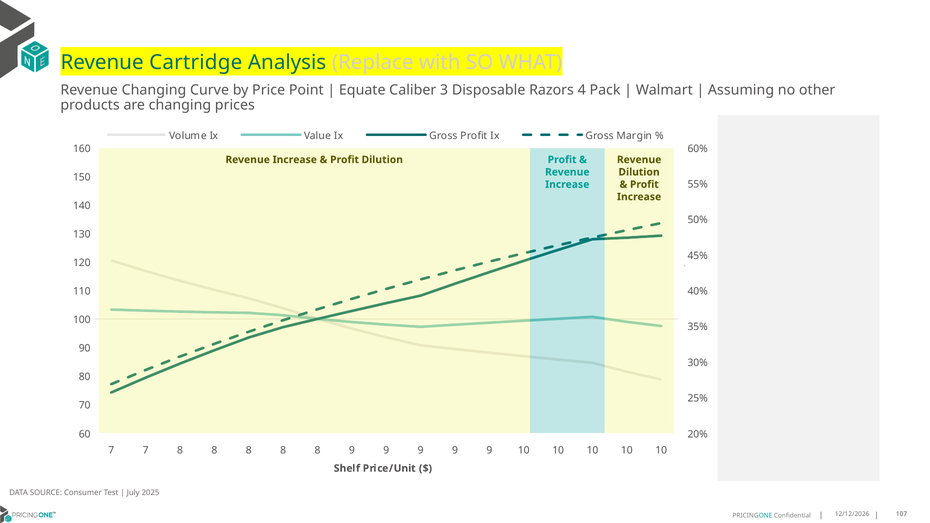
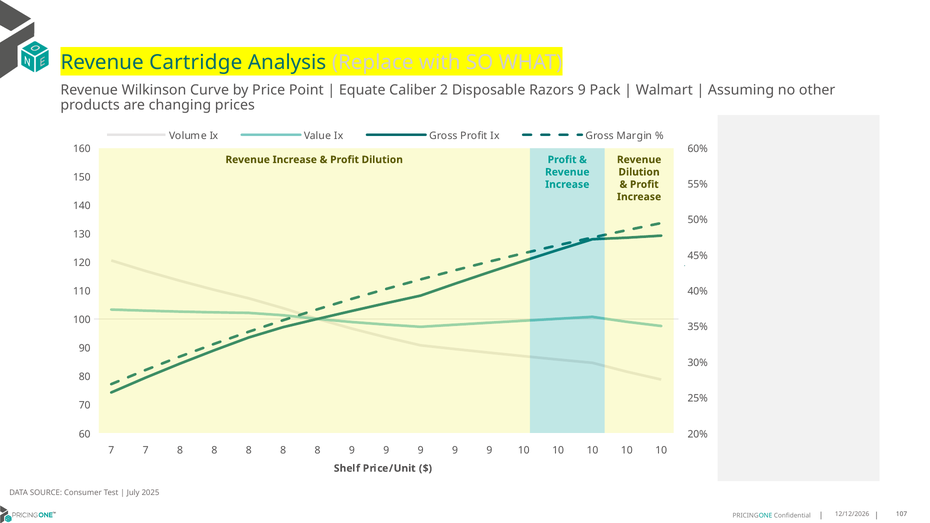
Revenue Changing: Changing -> Wilkinson (154, 90)
3: 3 -> 2 (444, 90)
Razors 4: 4 -> 9 (582, 90)
